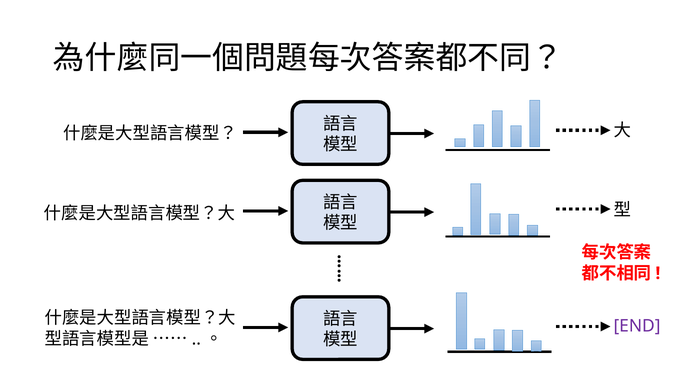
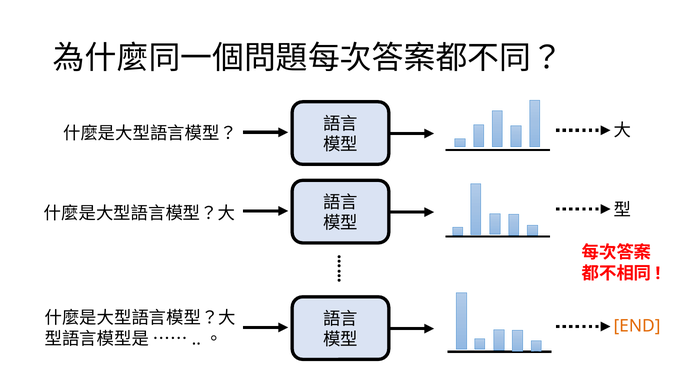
END colour: purple -> orange (637, 326)
